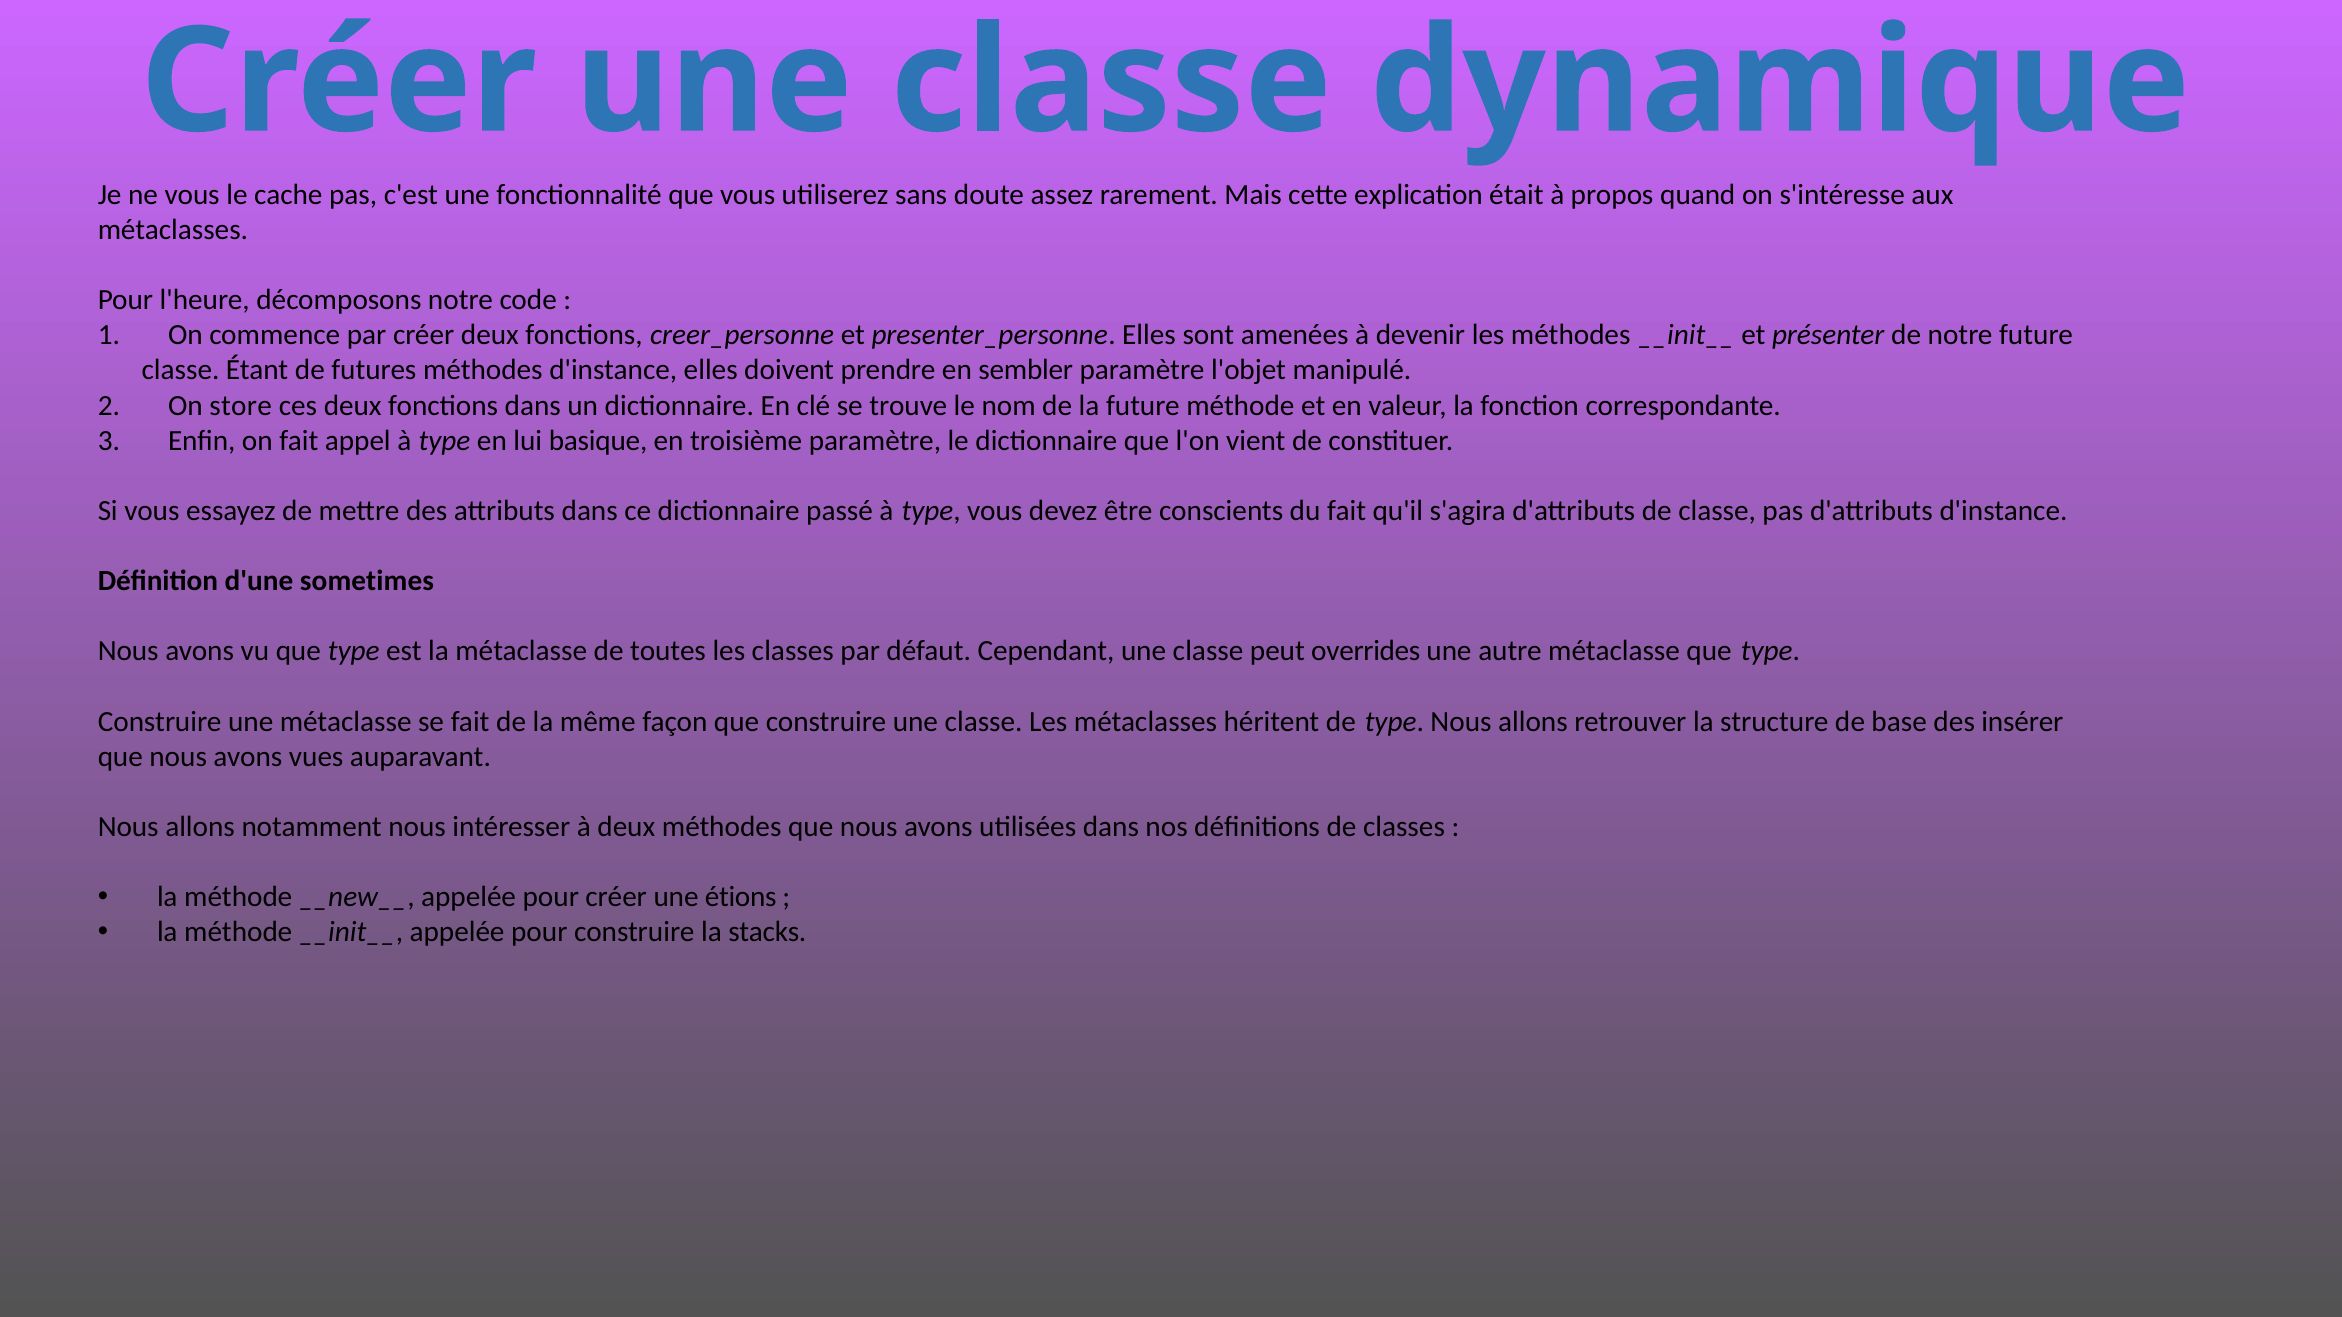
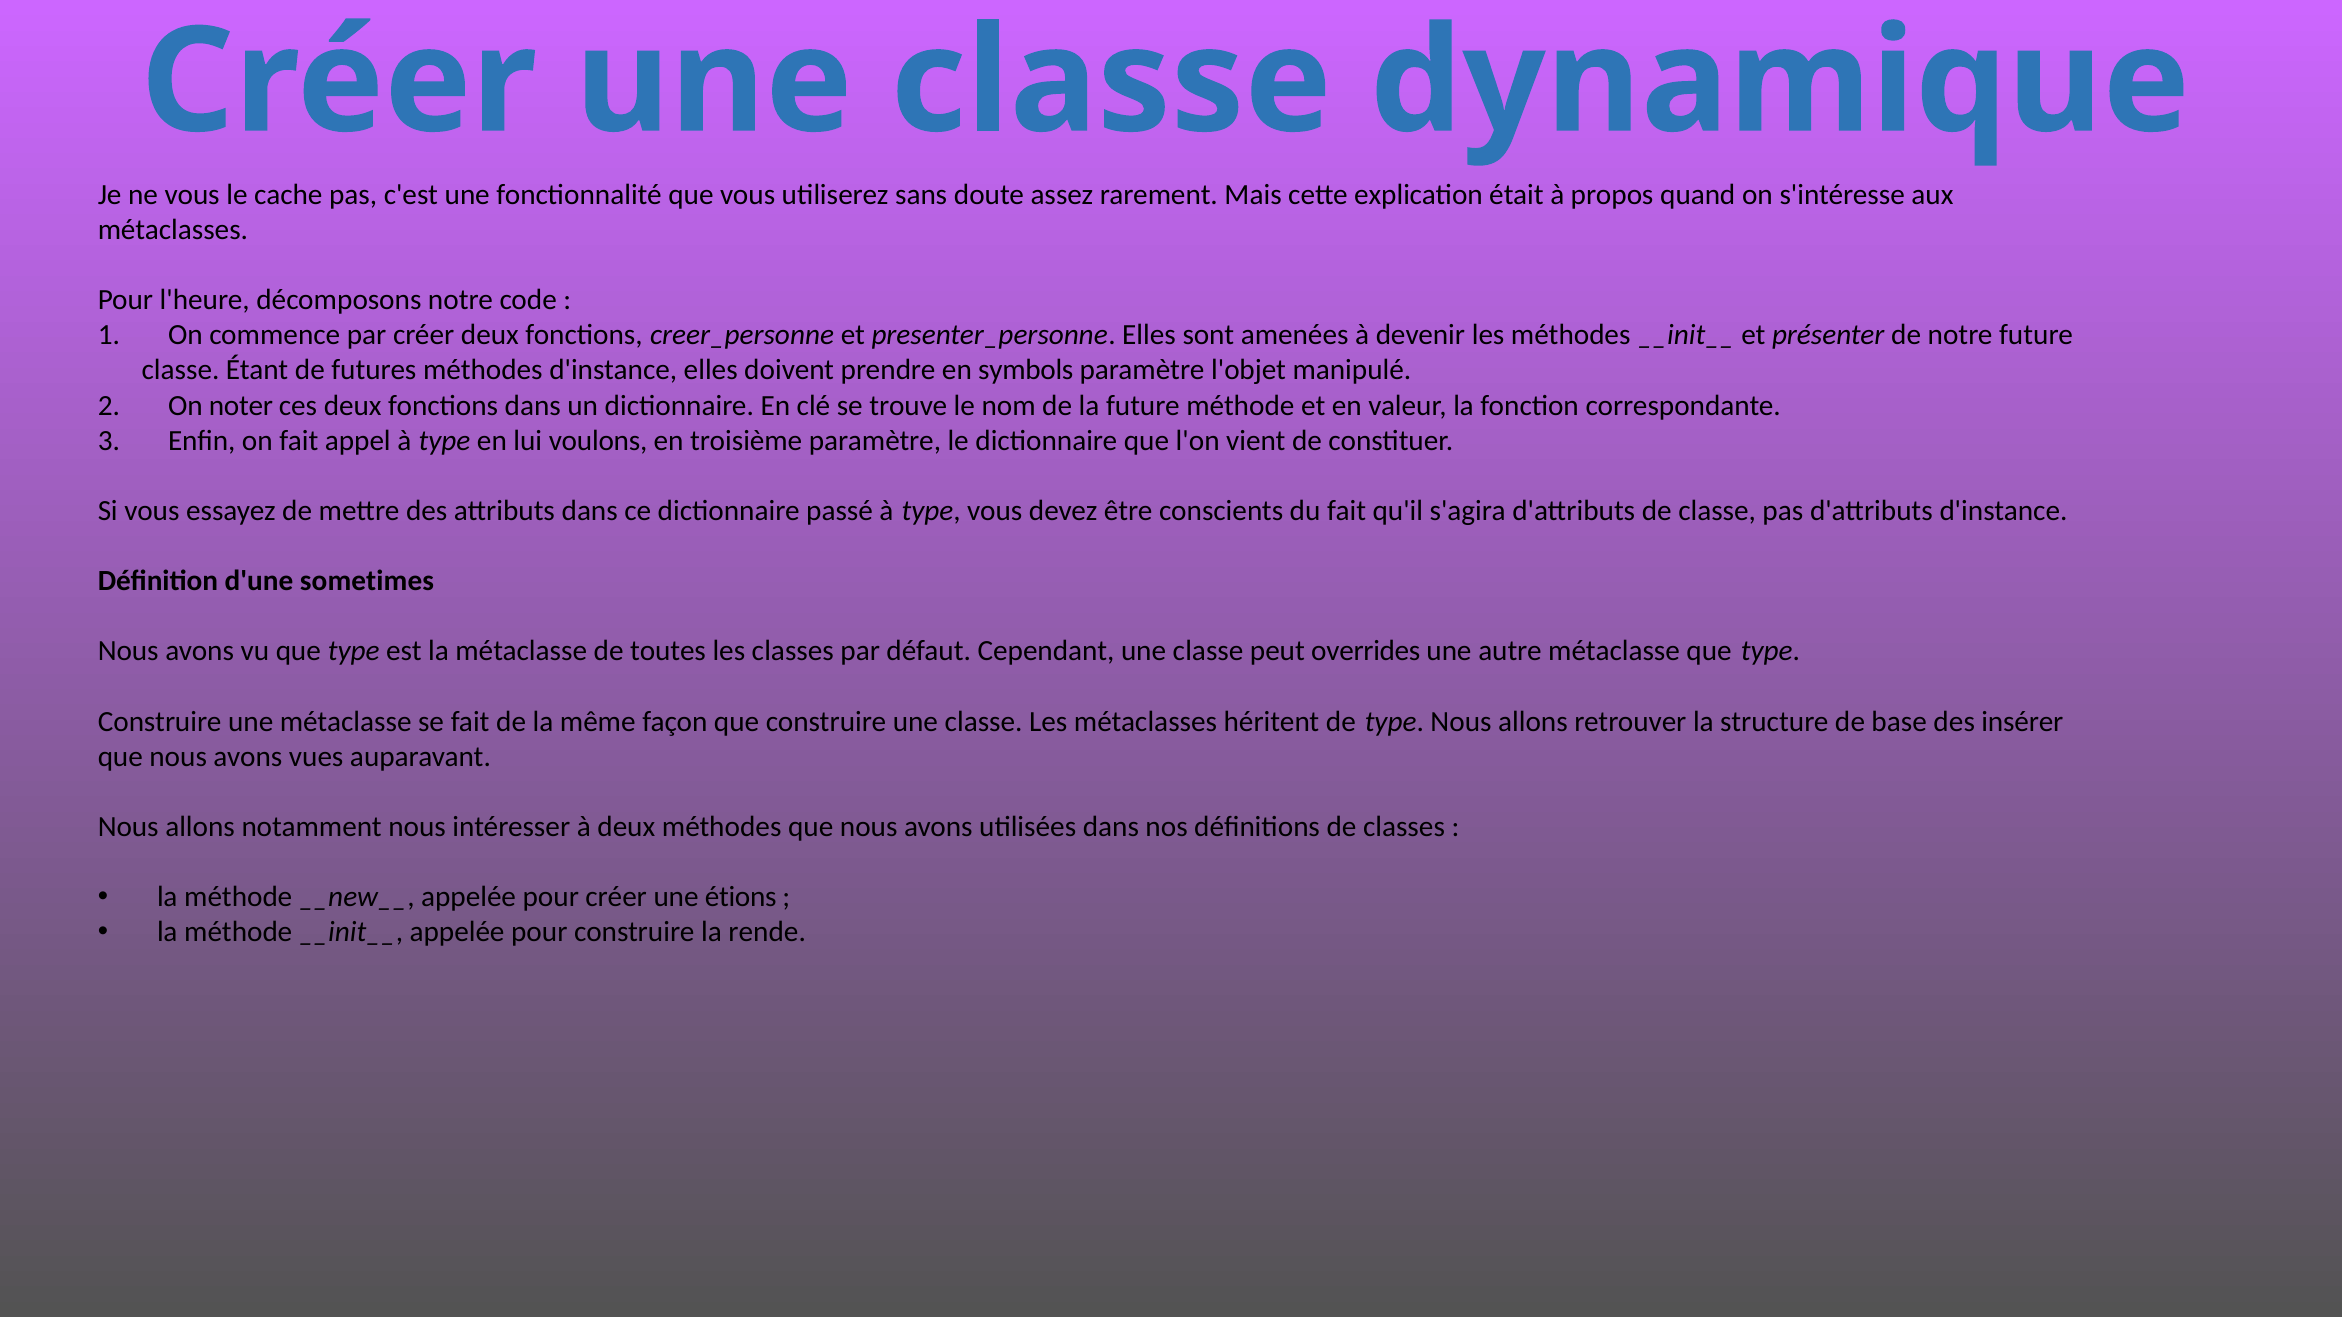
sembler: sembler -> symbols (1026, 370)
store: store -> noter (241, 405)
basique: basique -> voulons (598, 441)
stacks: stacks -> rende (767, 932)
